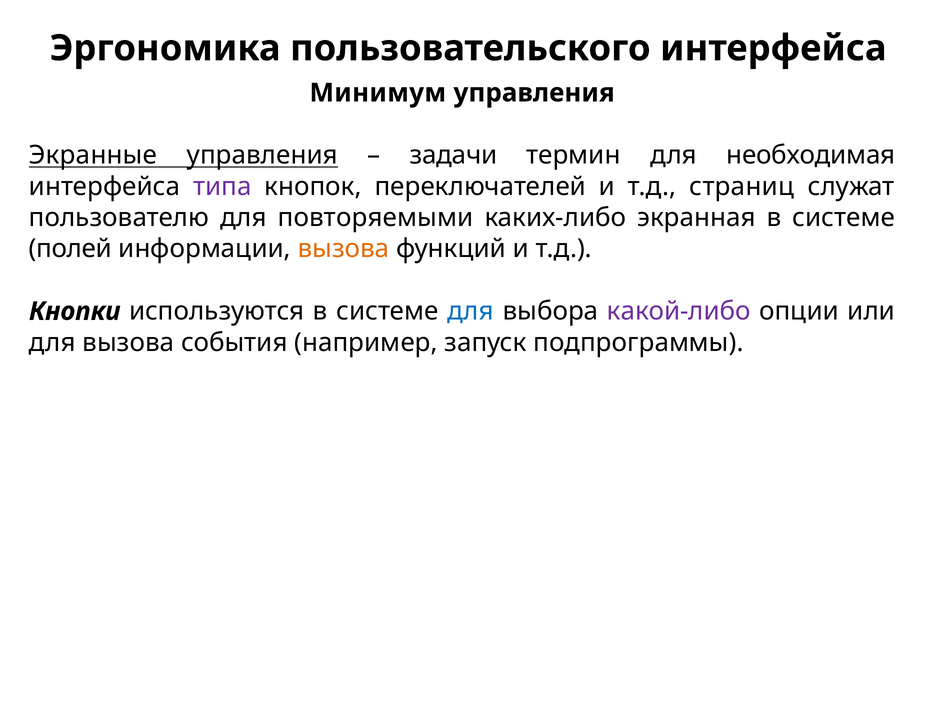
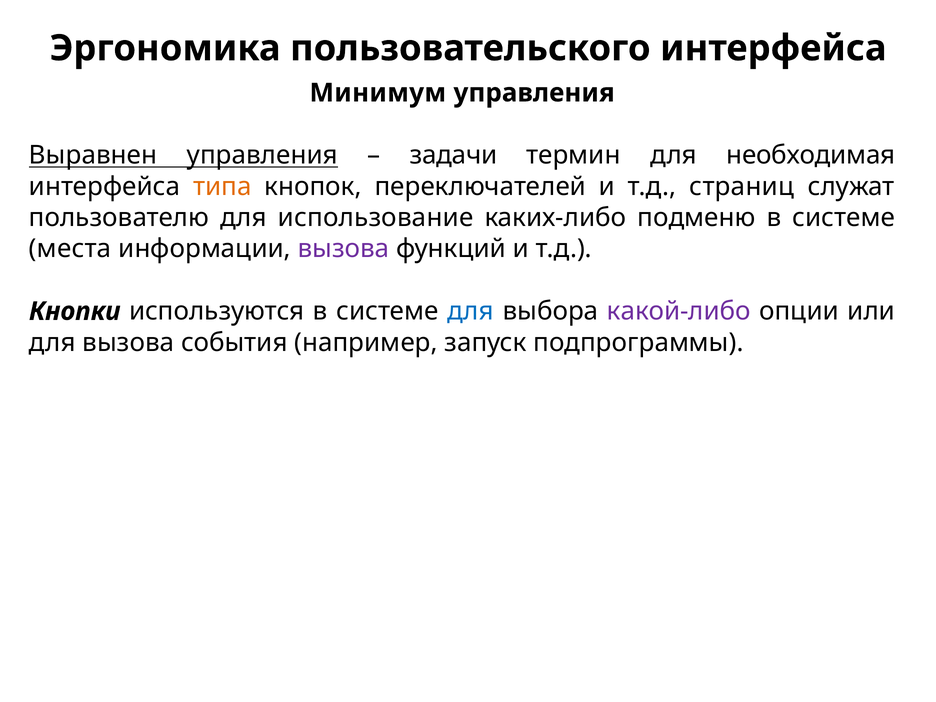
Экранные: Экранные -> Выравнен (93, 155)
типа colour: purple -> orange (222, 186)
повторяемыми: повторяемыми -> использование (376, 218)
экранная: экранная -> подменю (696, 218)
полей: полей -> места (70, 249)
вызова colour: orange -> purple (343, 249)
